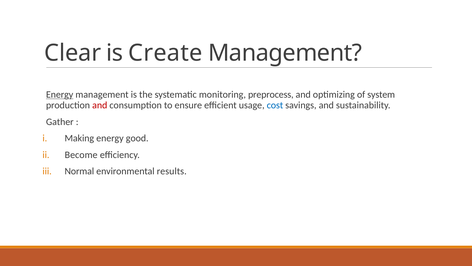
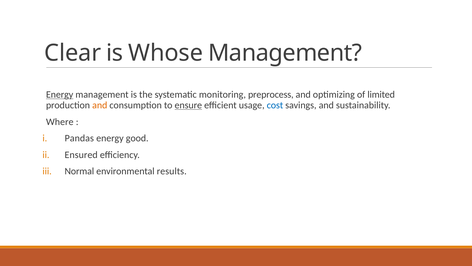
Create: Create -> Whose (166, 53)
system: system -> limited (381, 94)
and colour: red -> orange (100, 105)
ensure underline: none -> present (188, 105)
Gather: Gather -> Where (60, 122)
Making: Making -> Pandas (79, 138)
Become: Become -> Ensured (81, 155)
